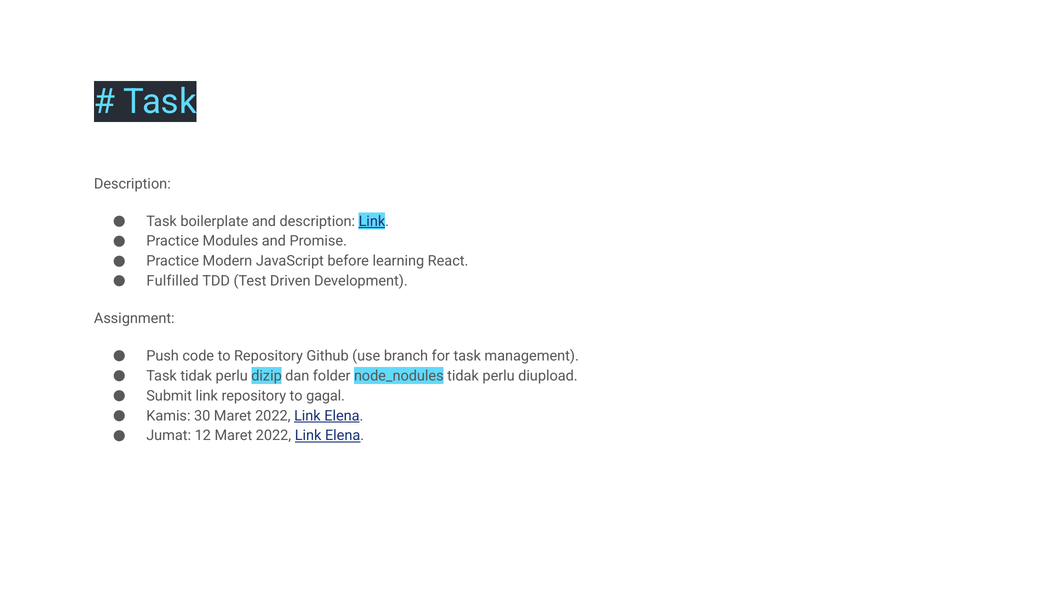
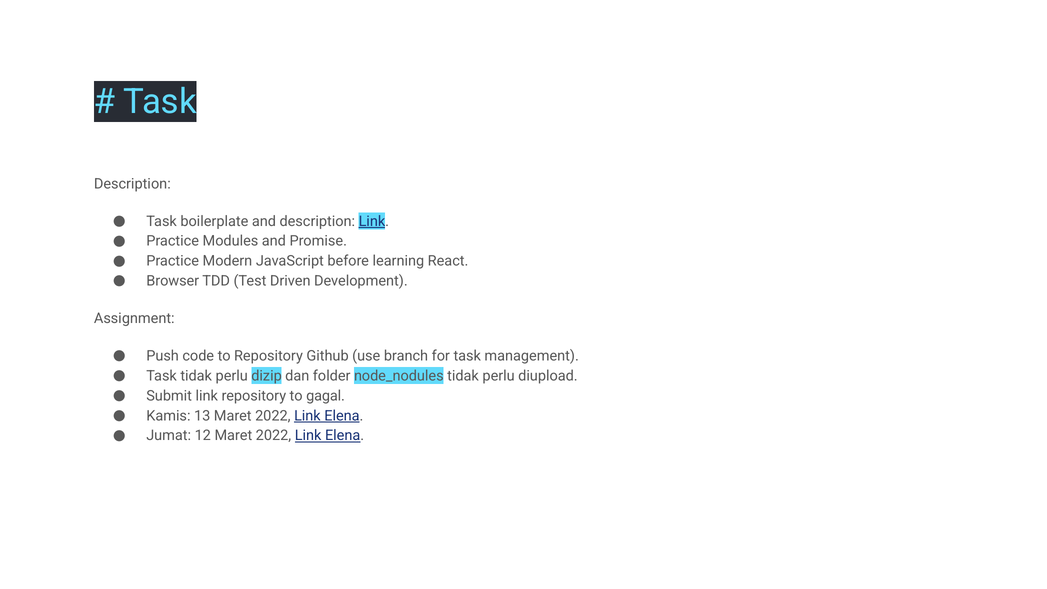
Fulfilled: Fulfilled -> Browser (173, 281)
30: 30 -> 13 (202, 416)
